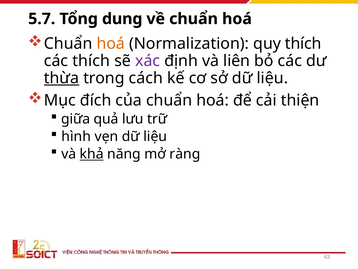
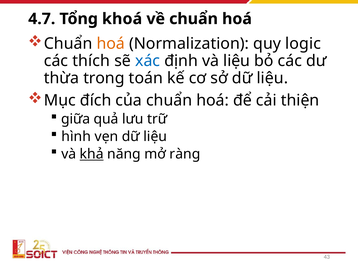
5.7: 5.7 -> 4.7 (42, 19)
dung: dung -> khoá (122, 19)
quy thích: thích -> logic (303, 44)
xác colour: purple -> blue (148, 61)
và liên: liên -> liệu (237, 61)
thừa underline: present -> none (62, 78)
cách: cách -> toán (146, 78)
